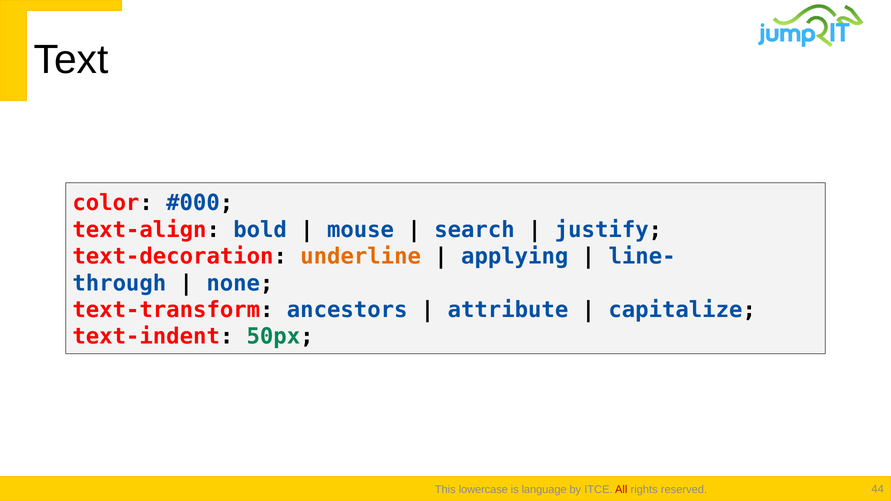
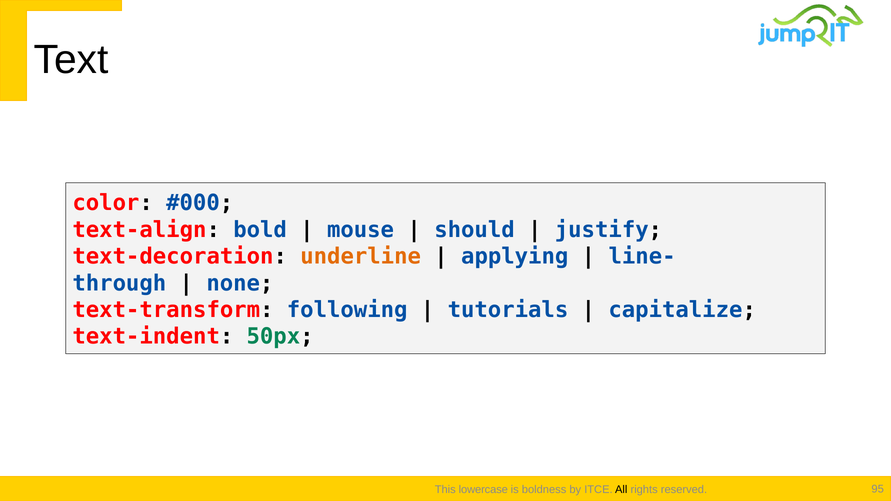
search: search -> should (474, 230)
ancestors: ancestors -> following (347, 310)
attribute: attribute -> tutorials (508, 310)
language: language -> boldness (544, 490)
All colour: red -> black (621, 490)
44: 44 -> 95 (878, 489)
